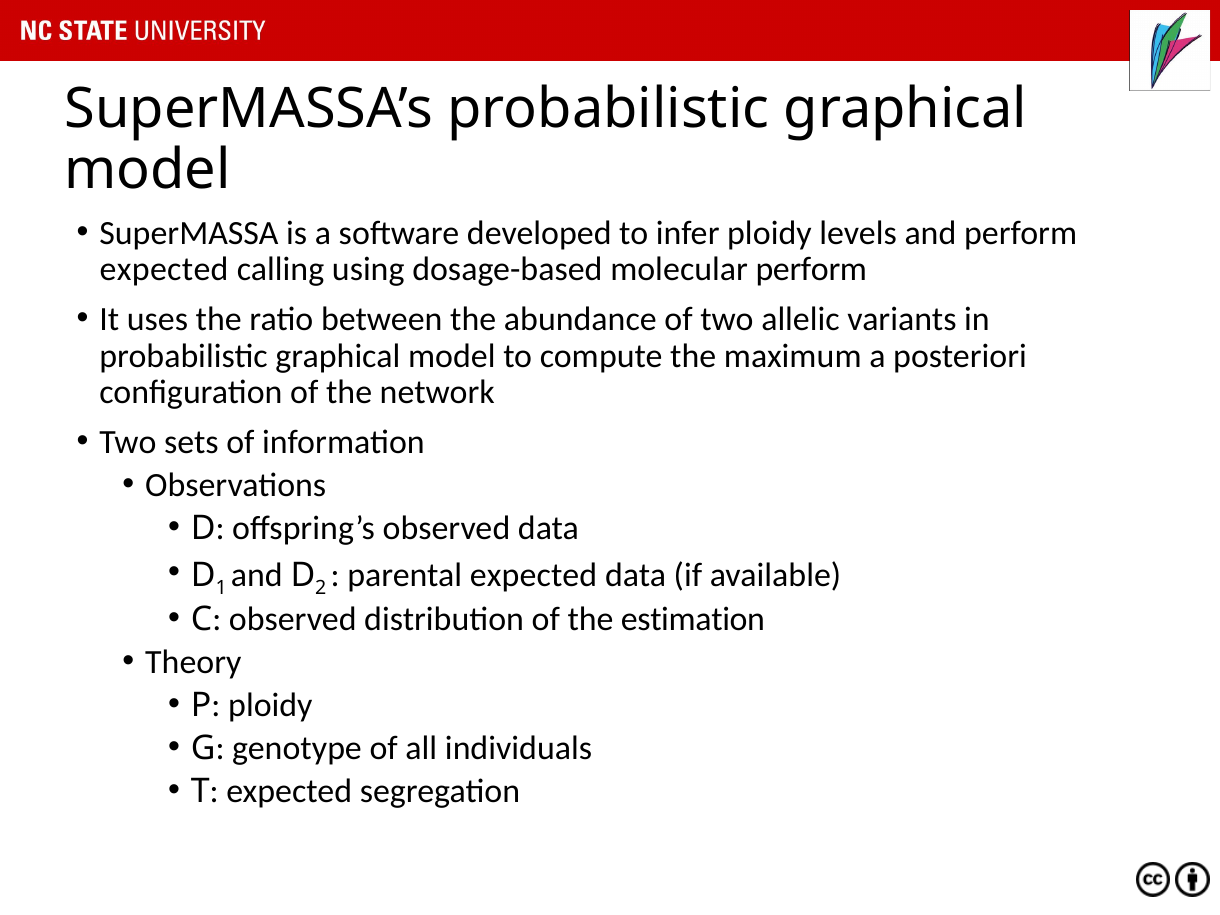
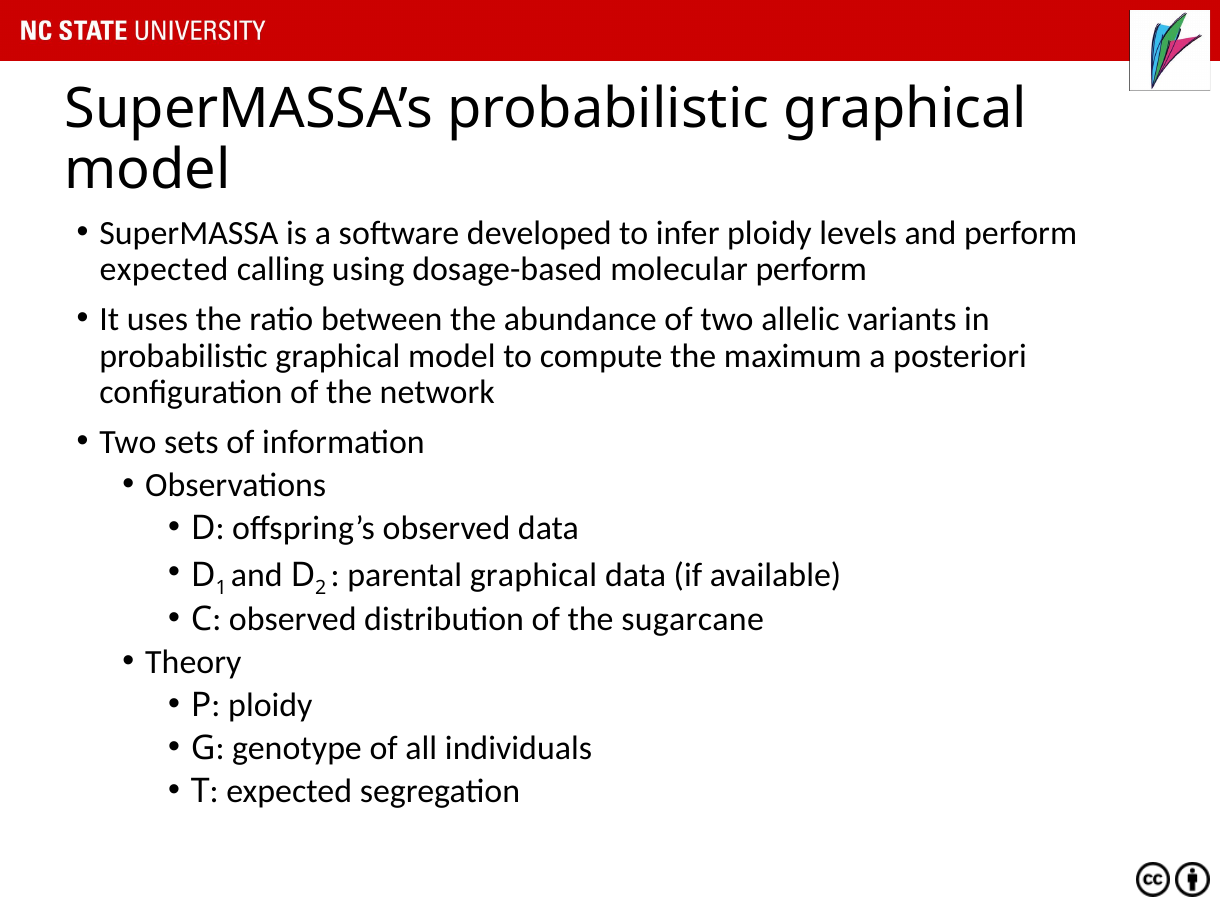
parental expected: expected -> graphical (534, 575)
estimation: estimation -> sugarcane (693, 619)
